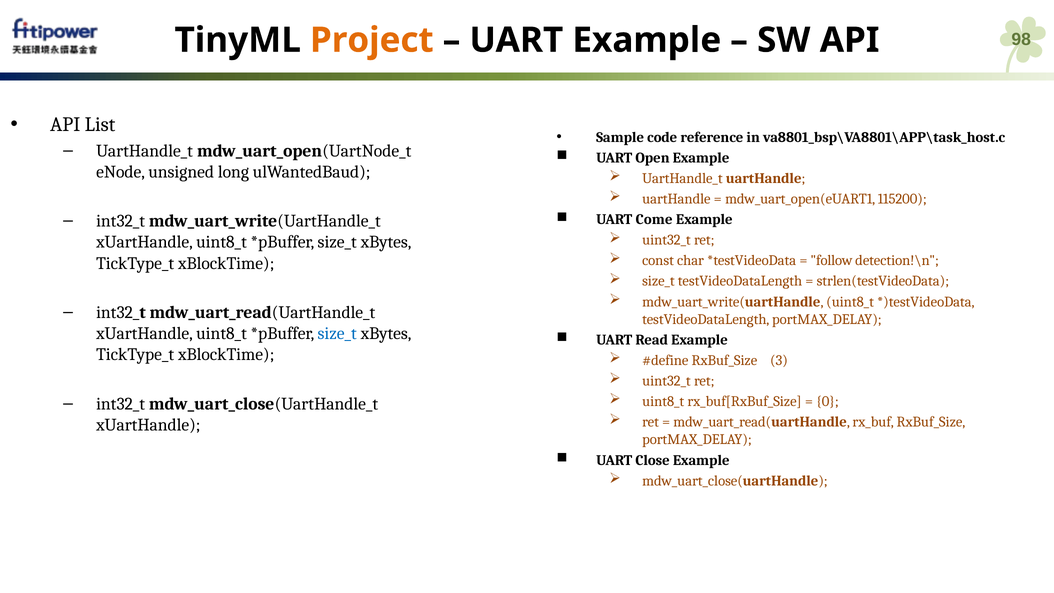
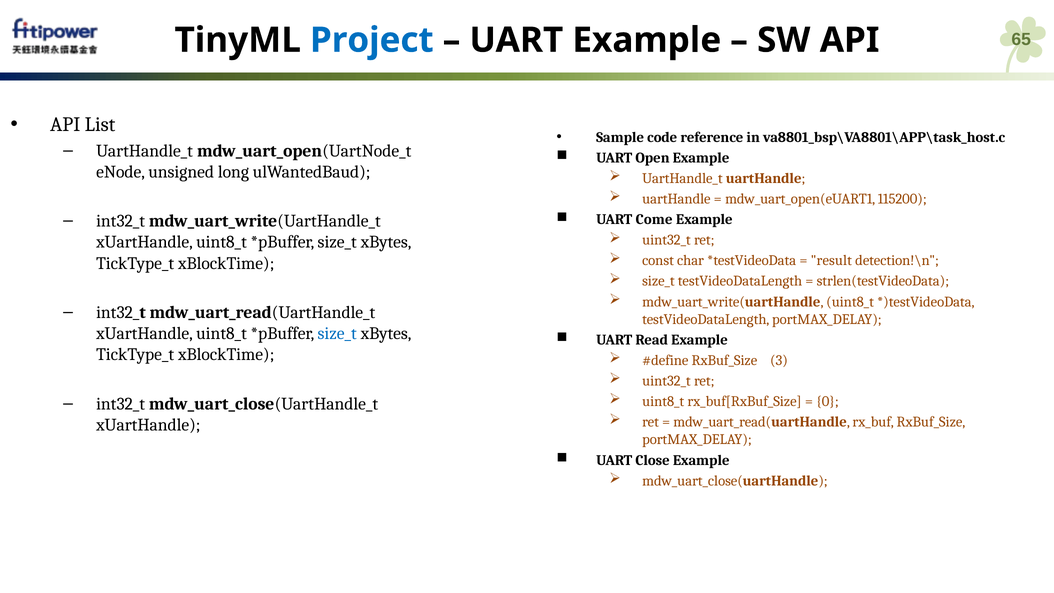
Project colour: orange -> blue (372, 40)
98: 98 -> 65 (1021, 40)
follow: follow -> result (831, 261)
